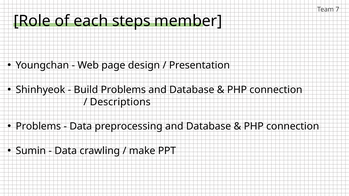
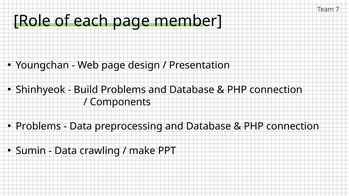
each steps: steps -> page (131, 21)
Descriptions: Descriptions -> Components (120, 102)
